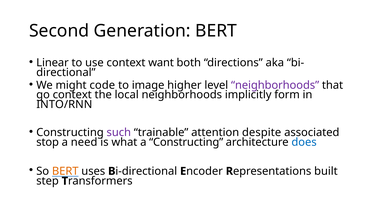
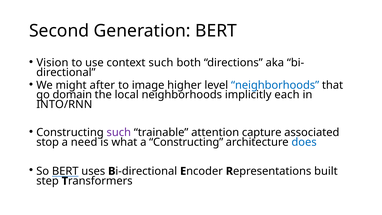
Linear: Linear -> Vision (52, 63)
context want: want -> such (161, 63)
code: code -> after (102, 85)
neighborhoods colour: purple -> blue (275, 85)
go context: context -> domain (72, 95)
form: form -> each (287, 95)
despite: despite -> capture (262, 132)
BERT colour: orange -> black (65, 171)
